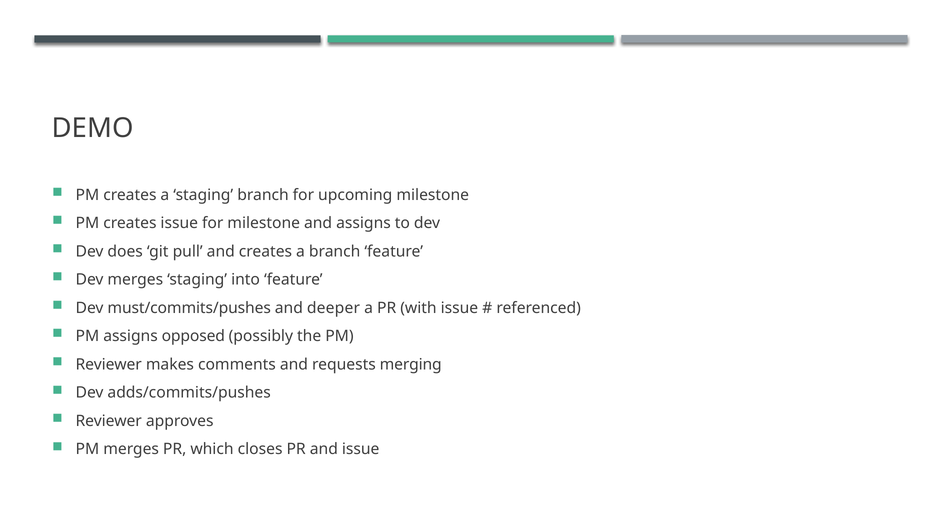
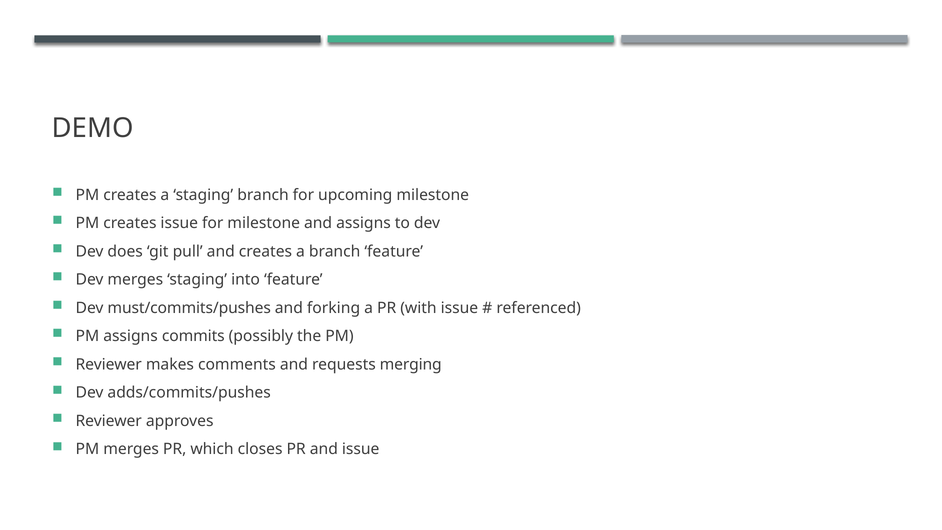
deeper: deeper -> forking (334, 308)
opposed: opposed -> commits (193, 336)
